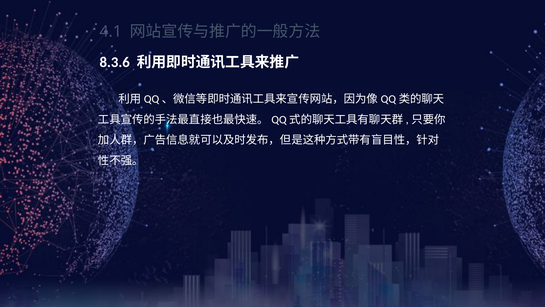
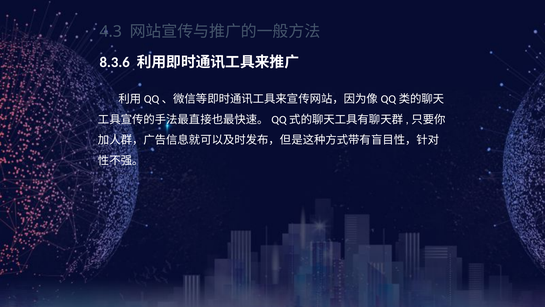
4.1: 4.1 -> 4.3 (111, 31)
